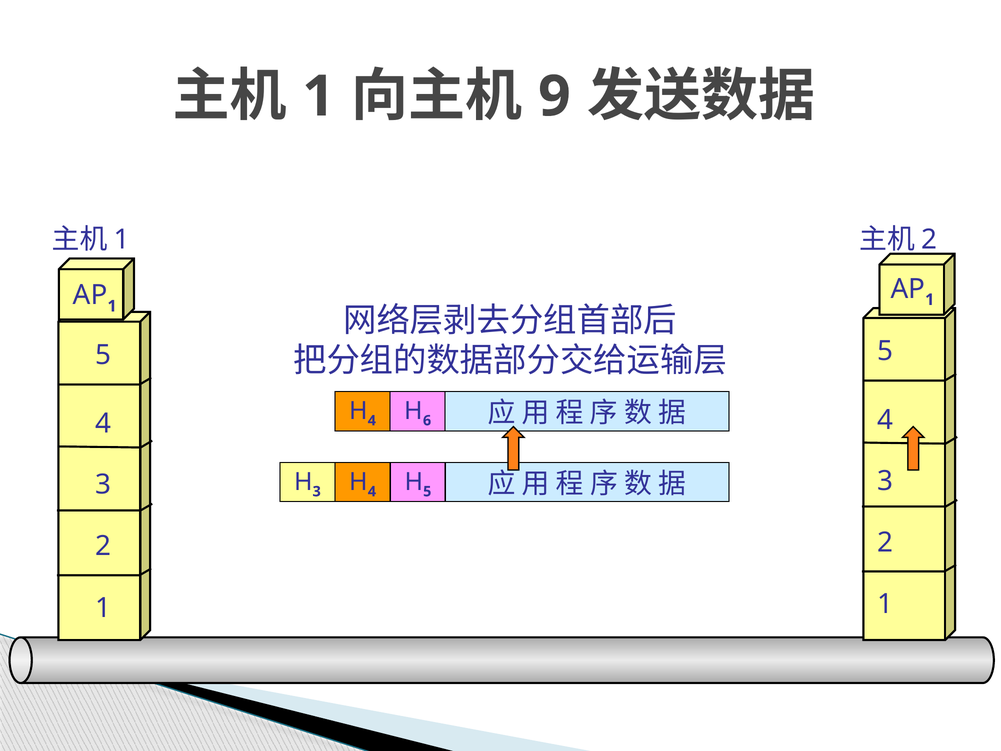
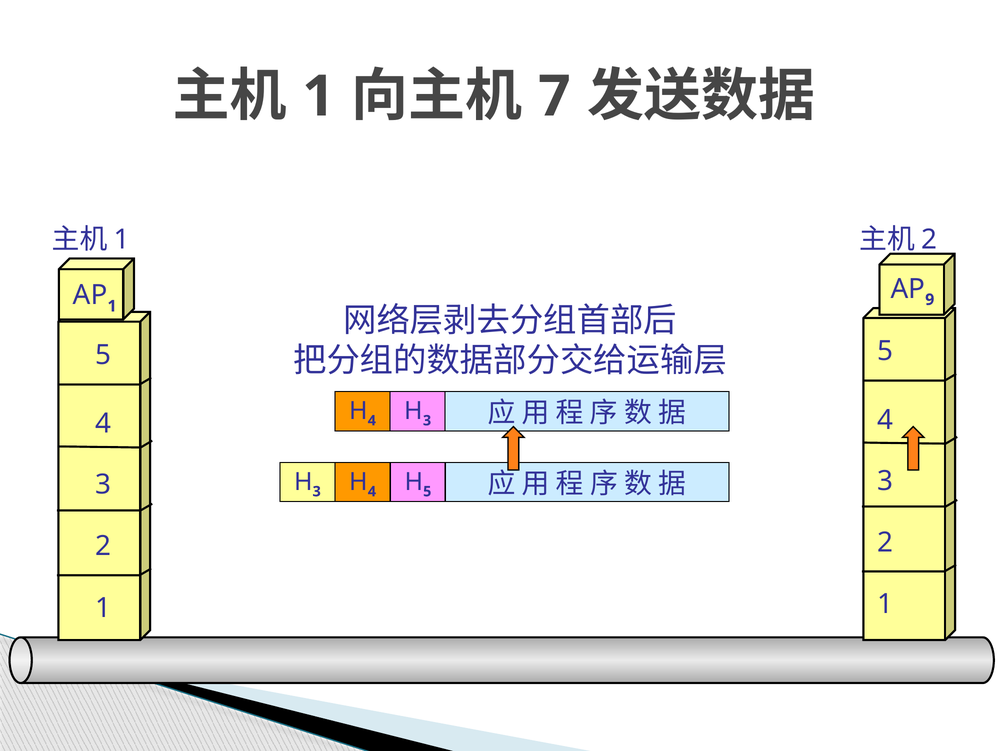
9: 9 -> 7 (554, 97)
1: 1 -> 9 (930, 300)
6: 6 -> 3 (427, 420)
